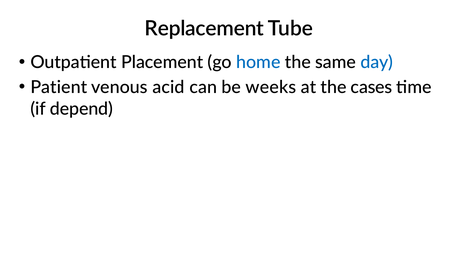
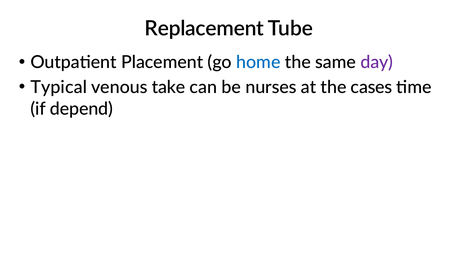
day colour: blue -> purple (377, 62)
Patient: Patient -> Typical (59, 87)
acid: acid -> take (169, 87)
weeks: weeks -> nurses (271, 87)
